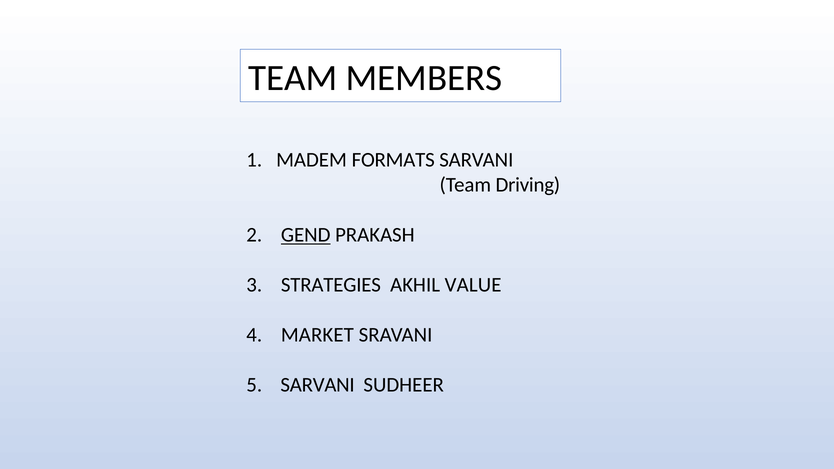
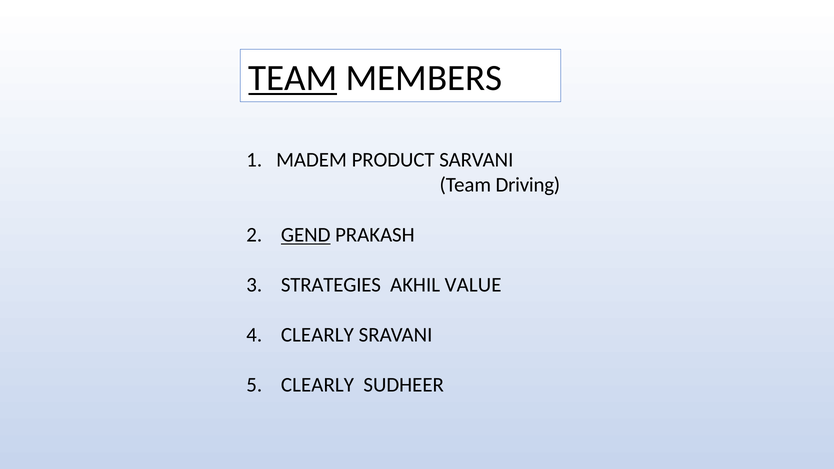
TEAM underline: none -> present (293, 78)
FORMATS: FORMATS -> PRODUCT (393, 160)
4 MARKET: MARKET -> CLEARLY (317, 335)
5 SARVANI: SARVANI -> CLEARLY (317, 385)
